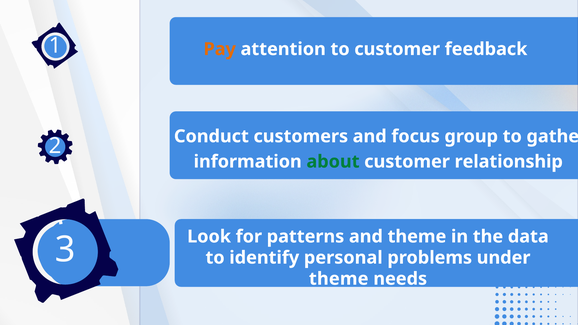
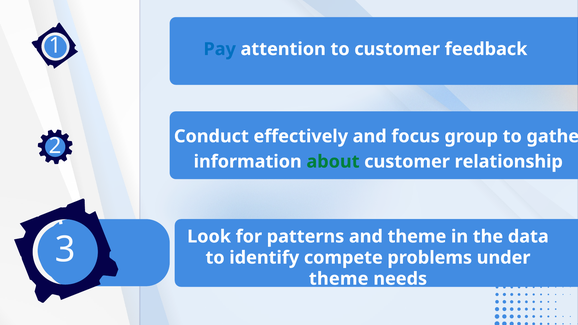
Pay colour: orange -> blue (220, 49)
customers: customers -> effectively (301, 136)
personal: personal -> compete (343, 258)
